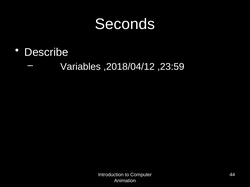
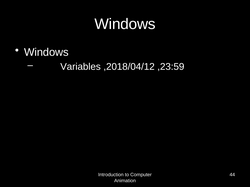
Seconds: Seconds -> Windows (125, 24)
Describe: Describe -> Windows (46, 52)
